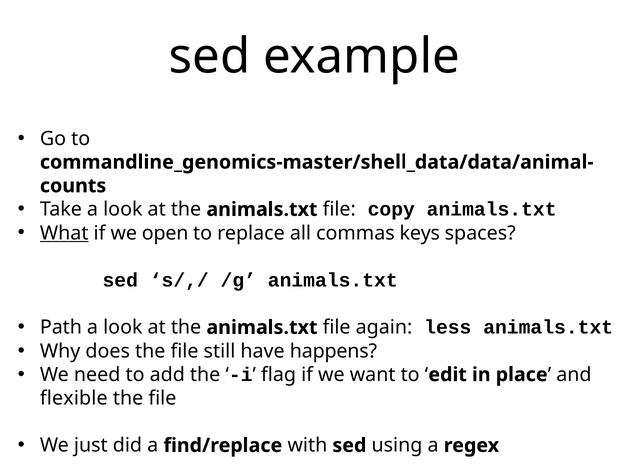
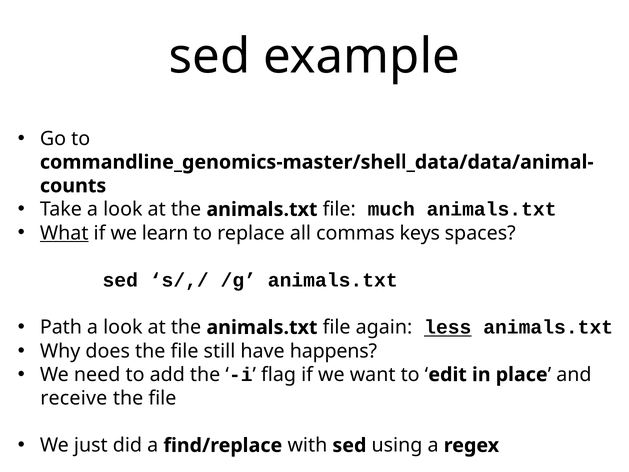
copy: copy -> much (391, 209)
open: open -> learn (165, 233)
less underline: none -> present (448, 327)
flexible: flexible -> receive (74, 398)
